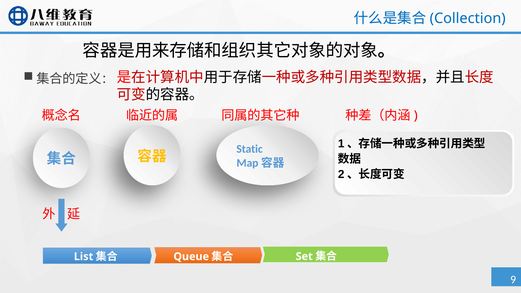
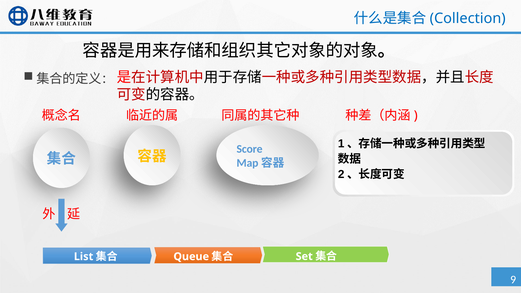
Static: Static -> Score (250, 149)
